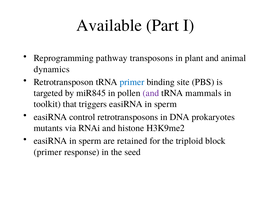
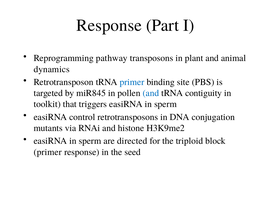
Available: Available -> Response (109, 25)
and colour: purple -> blue (151, 93)
mammals: mammals -> contiguity (204, 93)
prokaryotes: prokaryotes -> conjugation (213, 117)
retained: retained -> directed (132, 140)
